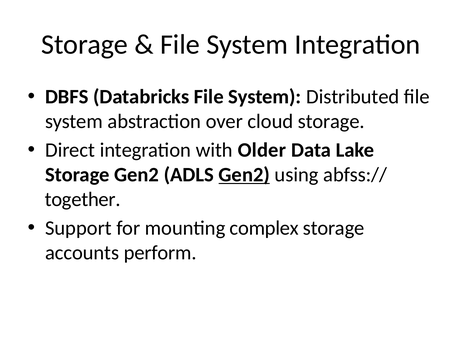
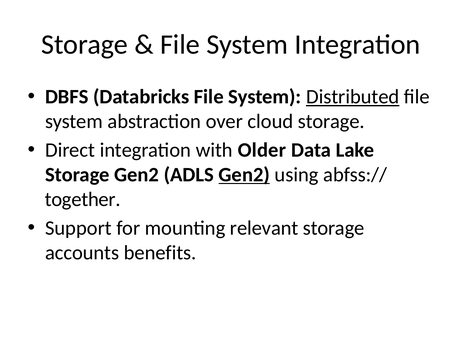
Distributed underline: none -> present (353, 97)
complex: complex -> relevant (264, 228)
perform: perform -> benefits (160, 253)
